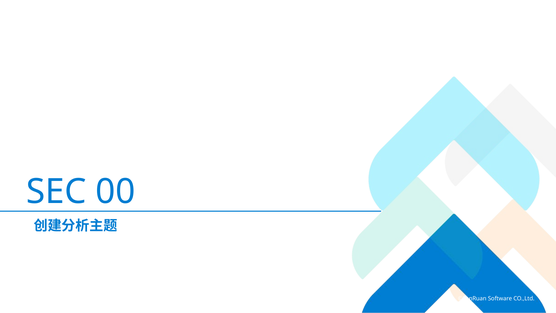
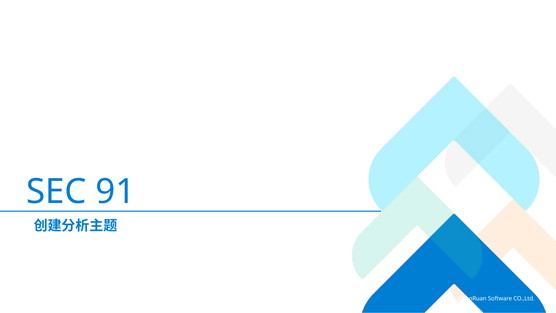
00: 00 -> 91 (115, 192)
